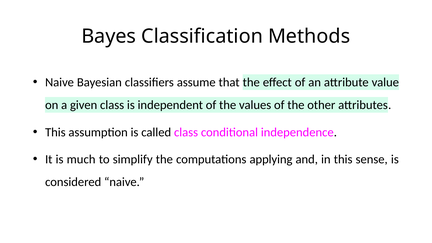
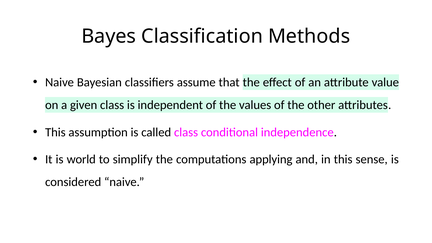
much: much -> world (81, 159)
